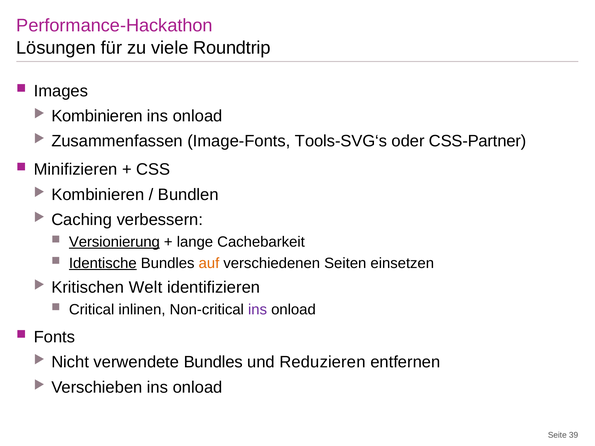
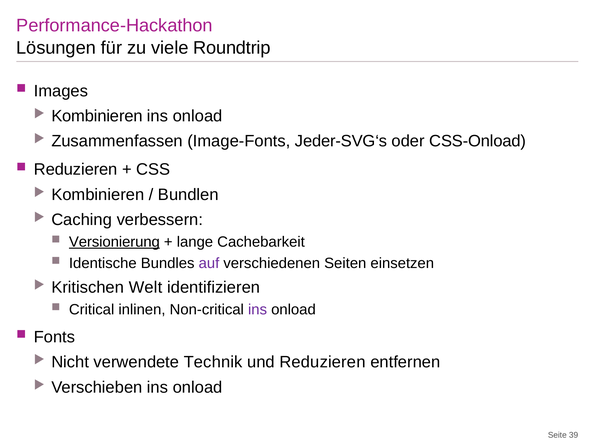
Tools-SVG‘s: Tools-SVG‘s -> Jeder-SVG‘s (341, 141)
CSS-Partner: CSS-Partner -> CSS-Onload (478, 141)
Minifizieren: Minifizieren -> Reduzieren (76, 170)
Identische underline: present -> none (103, 263)
auf colour: orange -> purple (209, 263)
verwendete Bundles: Bundles -> Technik (213, 362)
